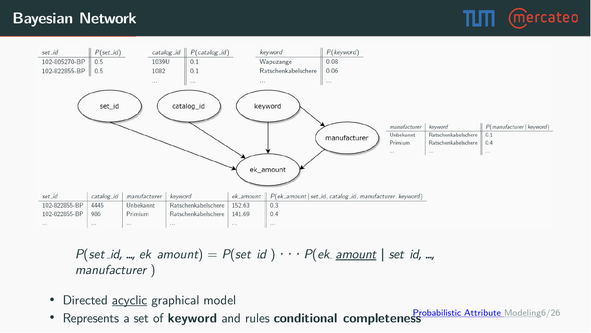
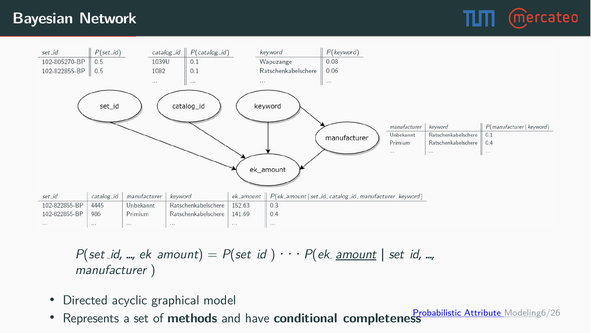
acyclic underline: present -> none (130, 300)
keyword: keyword -> methods (192, 318)
rules: rules -> have (257, 318)
